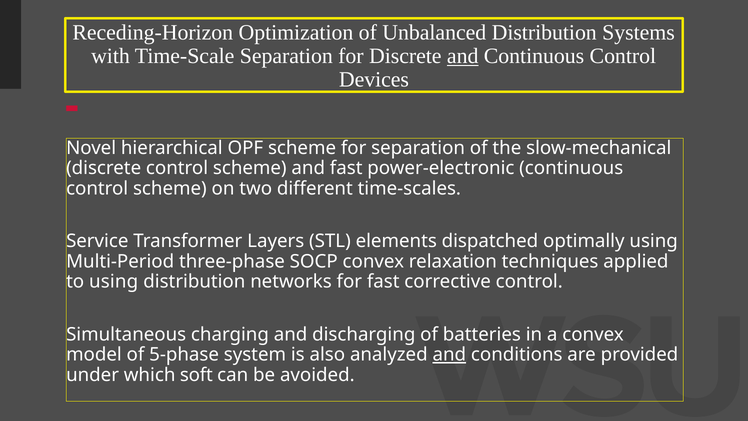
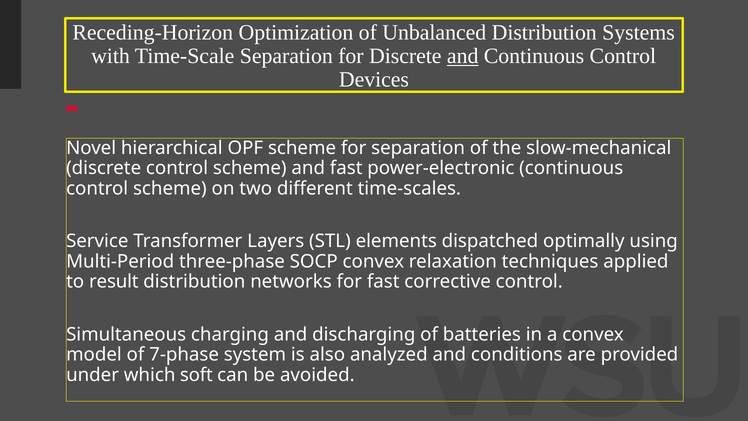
to using: using -> result (114, 282)
5-phase: 5-phase -> 7-phase (184, 355)
and underline: present -> none (449, 355)
